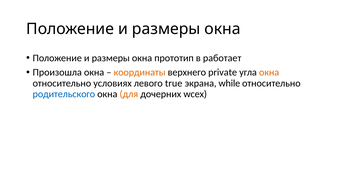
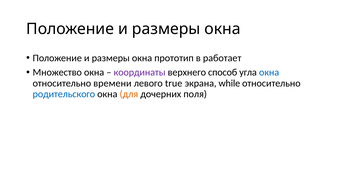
Произошла: Произошла -> Множество (57, 73)
координаты colour: orange -> purple (140, 73)
private: private -> способ (223, 73)
окна colour: orange -> blue (269, 73)
условиях: условиях -> времени (112, 83)
wcex: wcex -> поля (195, 94)
